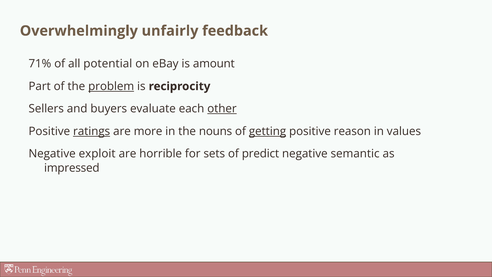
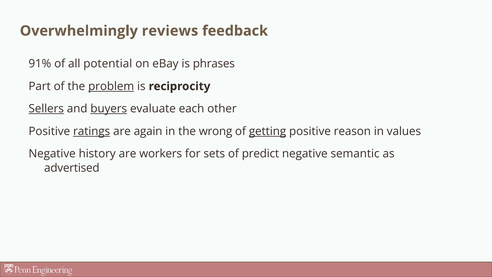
unfairly: unfairly -> reviews (170, 31)
71%: 71% -> 91% (40, 64)
amount: amount -> phrases (214, 64)
Sellers underline: none -> present (46, 109)
buyers underline: none -> present (109, 109)
other underline: present -> none (222, 109)
more: more -> again (148, 131)
nouns: nouns -> wrong (216, 131)
exploit: exploit -> history (97, 154)
horrible: horrible -> workers (161, 154)
impressed: impressed -> advertised (72, 168)
